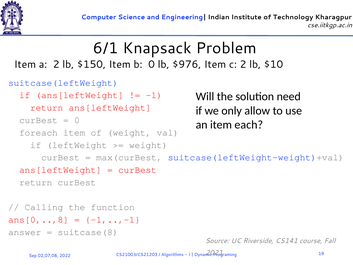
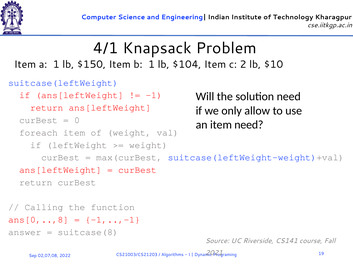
6/1: 6/1 -> 4/1 (106, 48)
a 2: 2 -> 1 (56, 64)
b 0: 0 -> 1 (152, 64)
$976: $976 -> $104 (187, 64)
item each: each -> need (249, 125)
